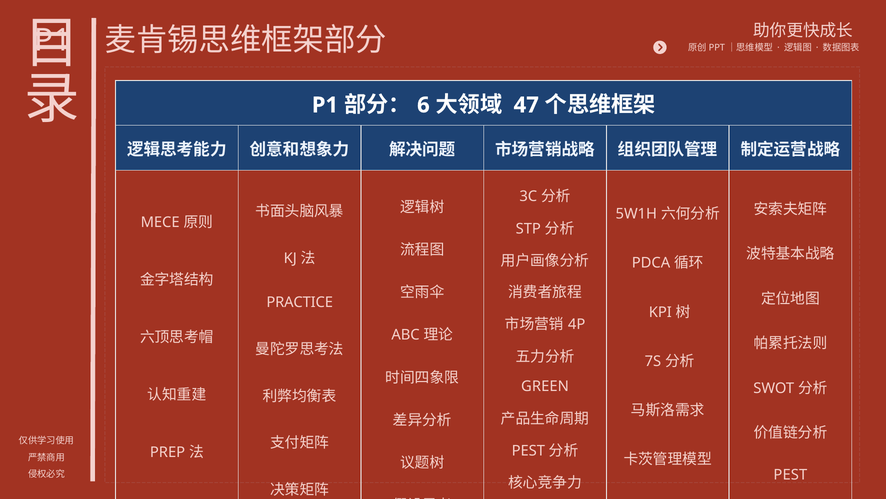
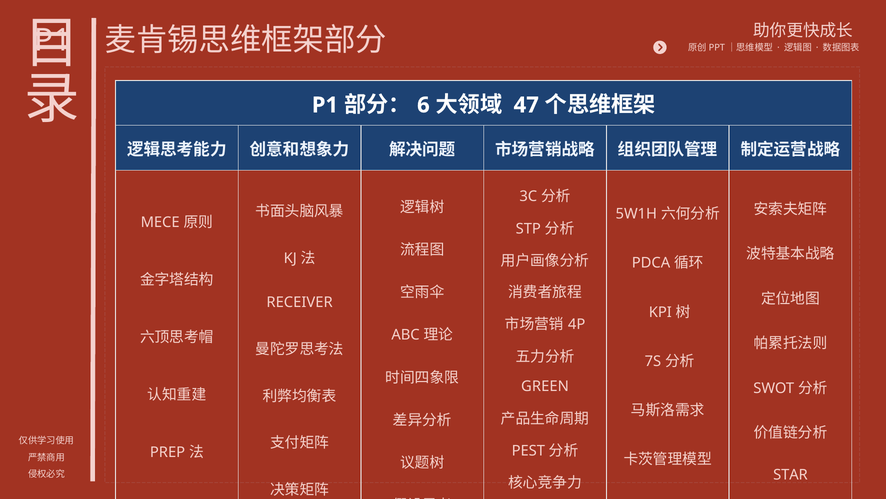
PRACTICE: PRACTICE -> RECEIVER (300, 302)
PEST: PEST -> STAR (791, 474)
